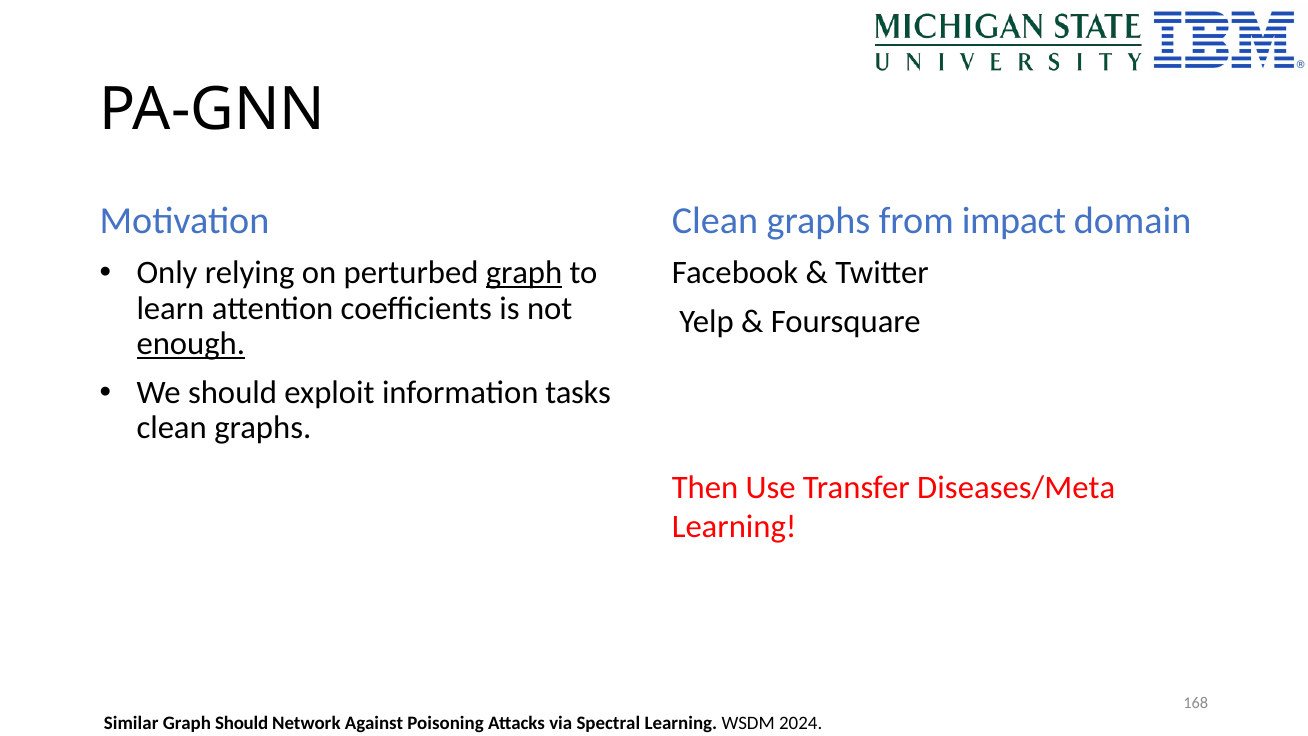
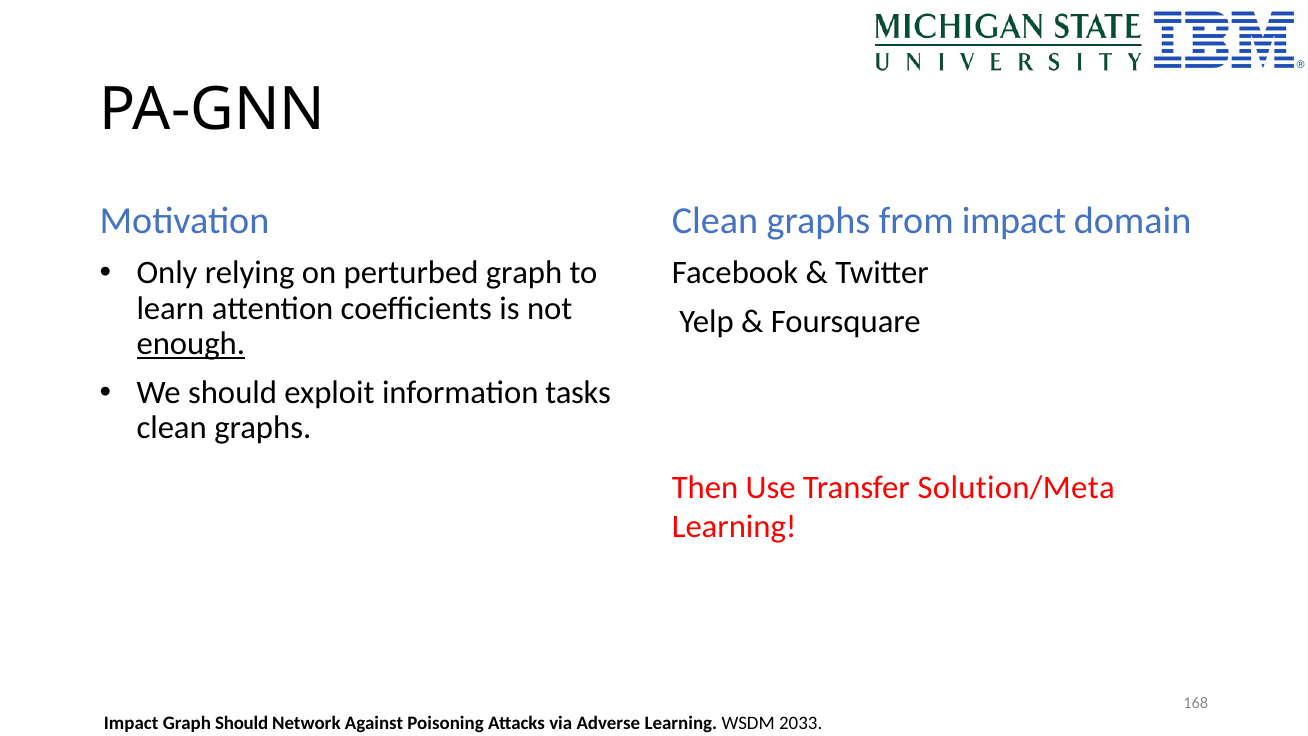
graph underline: present -> none (524, 273)
Diseases/Meta: Diseases/Meta -> Solution/Meta (1016, 487)
Similar: Similar -> Impact (131, 723)
Spectral: Spectral -> Adverse (608, 723)
2024: 2024 -> 2033 (801, 723)
